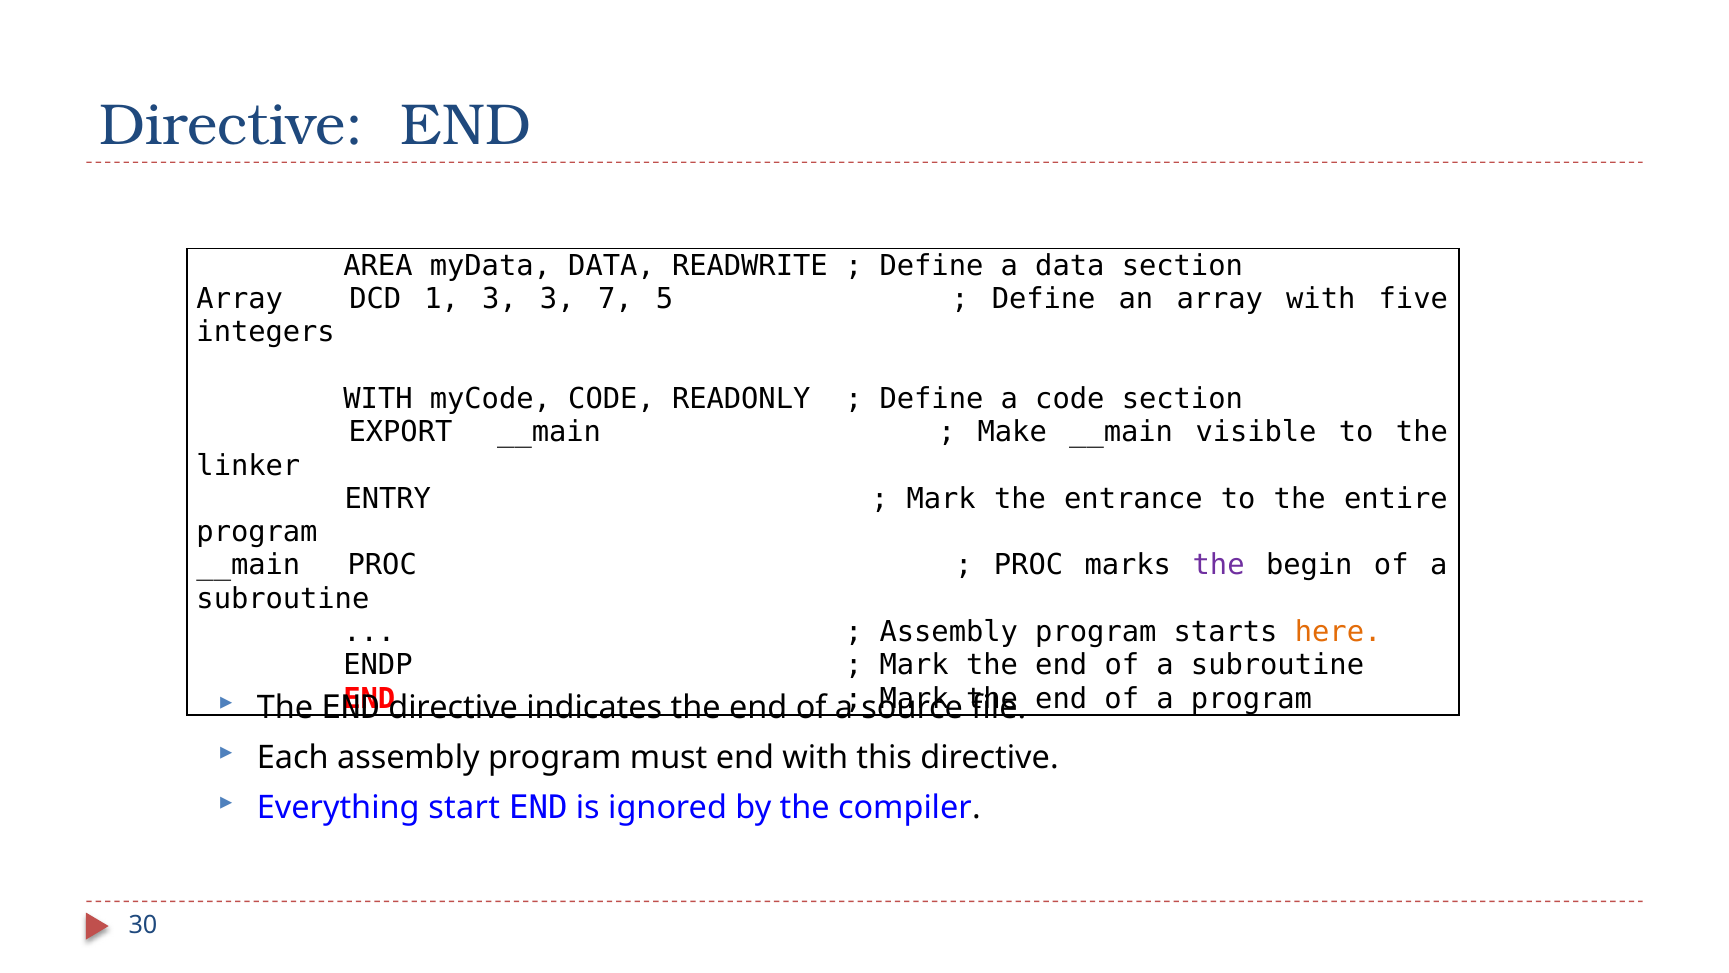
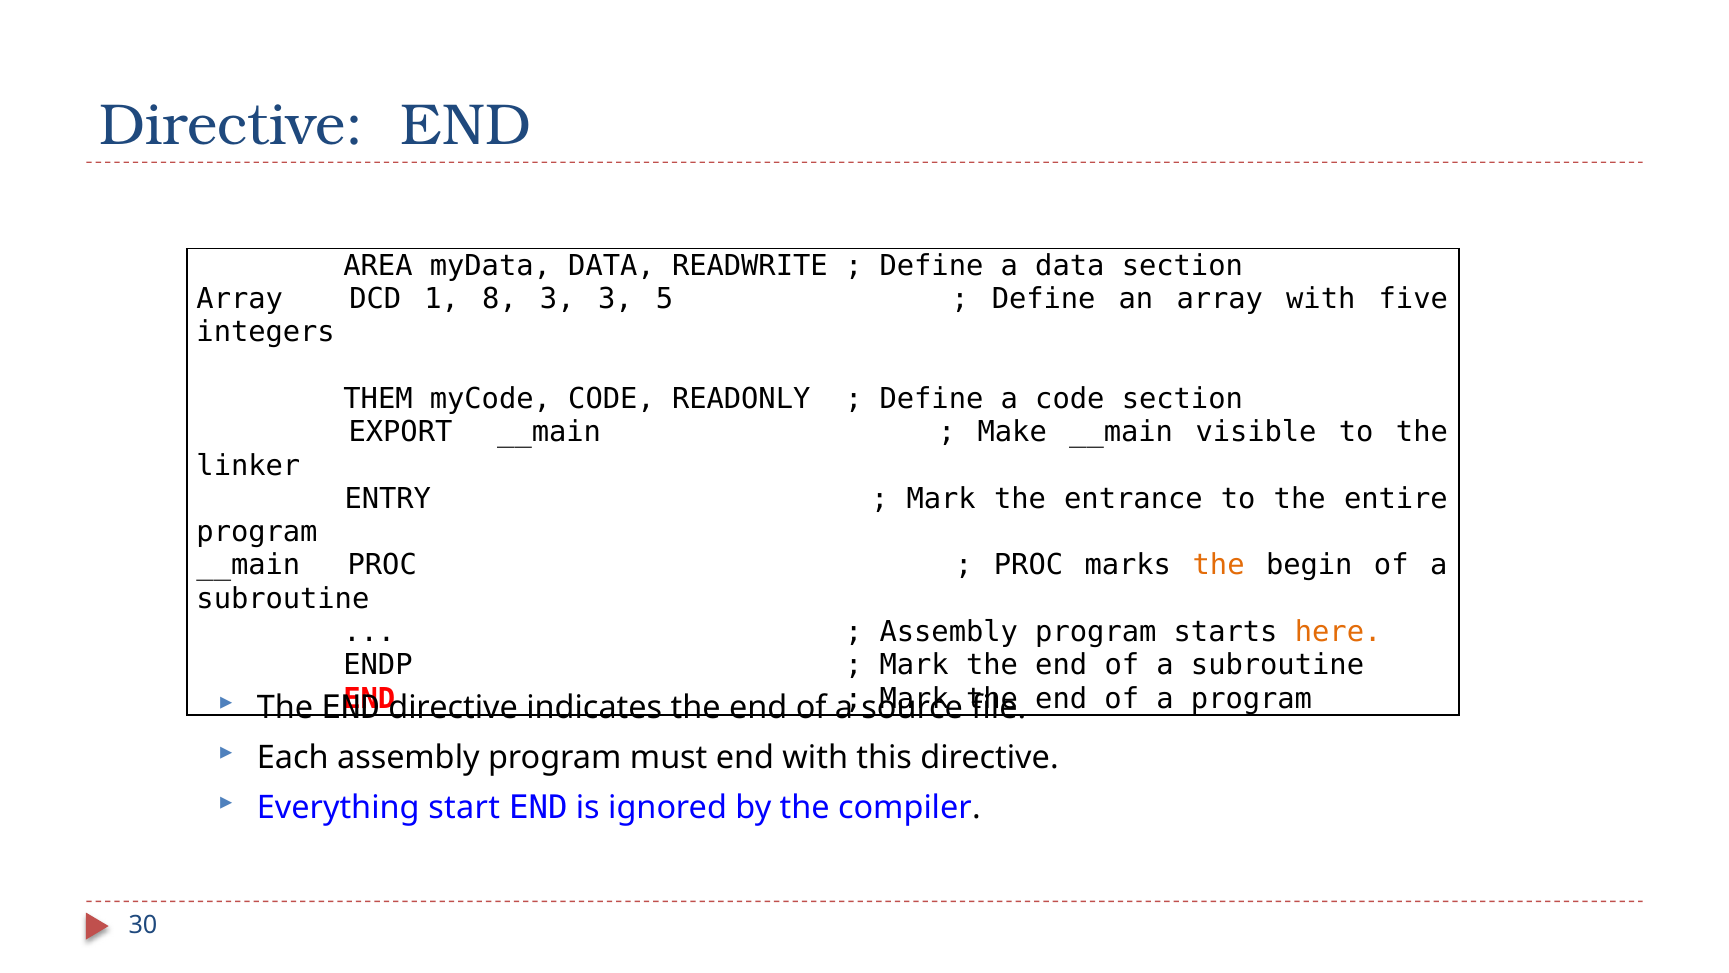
1 3: 3 -> 8 (500, 299)
3 7: 7 -> 3 (615, 299)
WITH: WITH -> THEM (378, 399)
the colour: purple -> orange (1219, 565)
